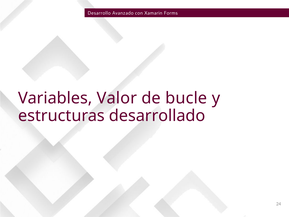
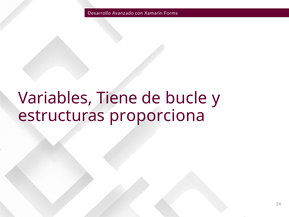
Valor: Valor -> Tiene (117, 98)
desarrollado: desarrollado -> proporciona (157, 116)
